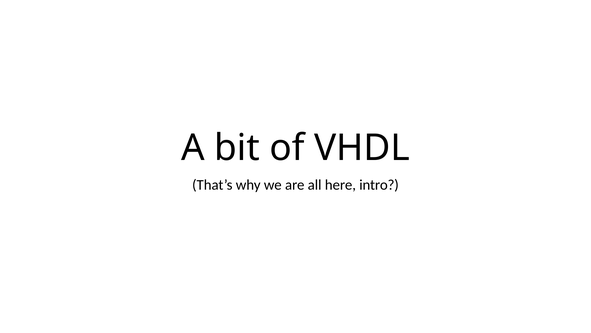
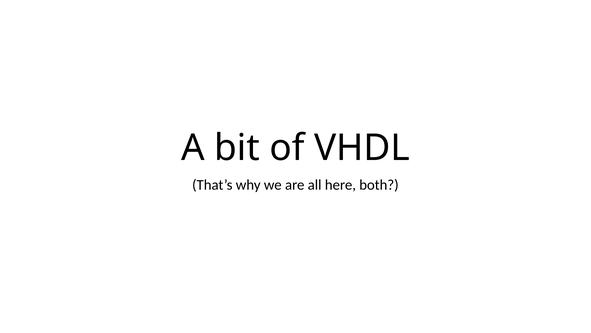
intro: intro -> both (379, 185)
